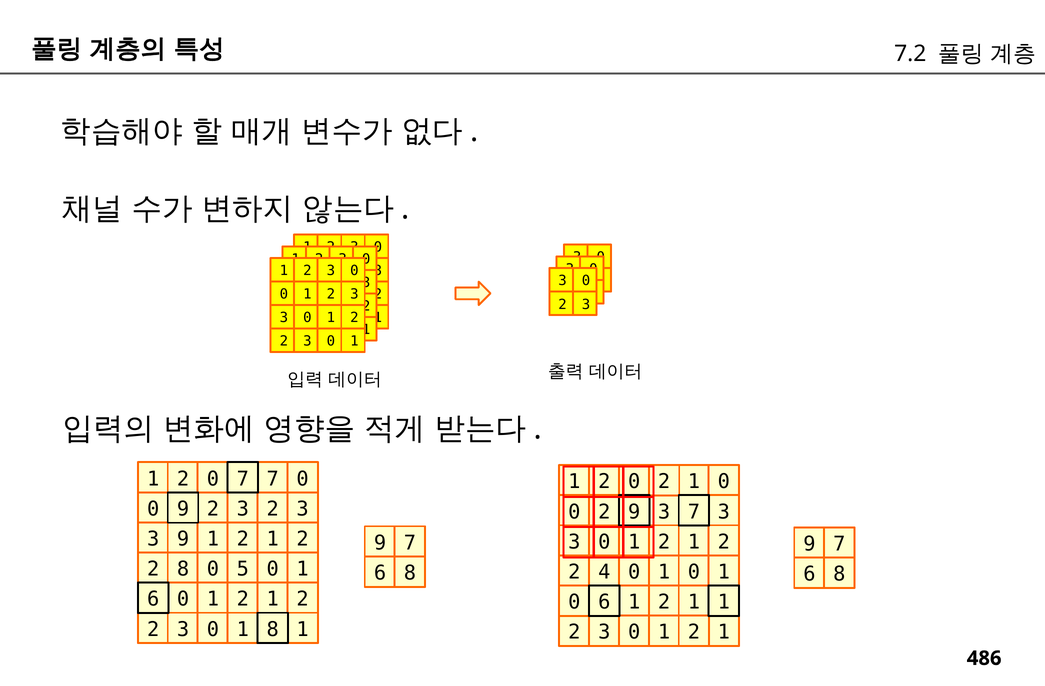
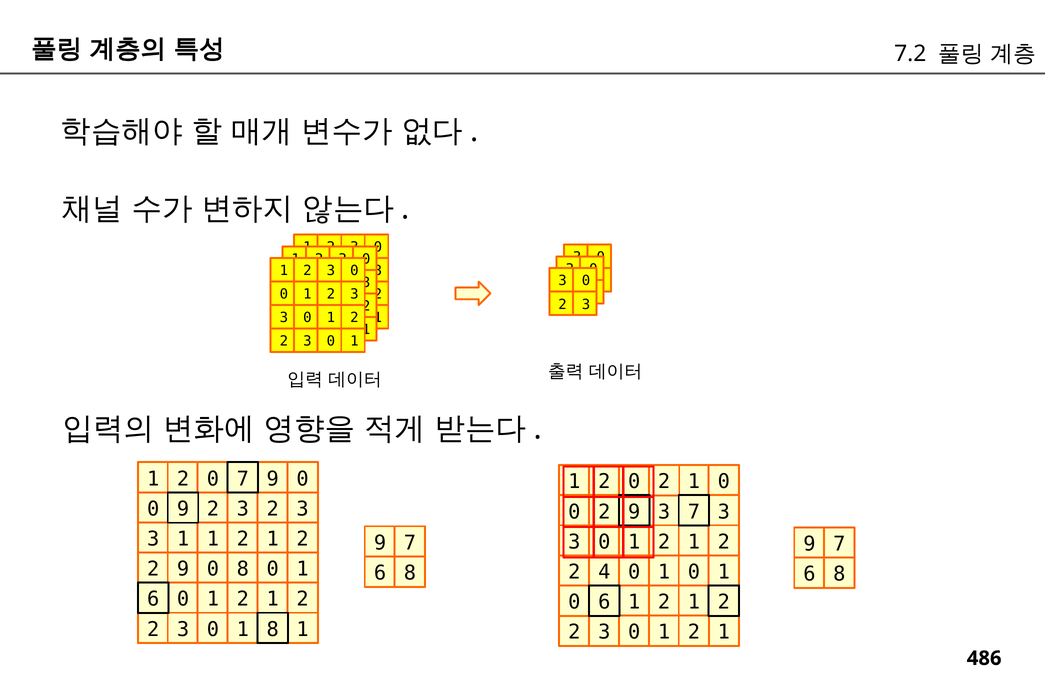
0 7: 7 -> 9 (273, 479)
3 9: 9 -> 1 (183, 539)
8: 8 -> 9 (183, 569)
0 5: 5 -> 8 (243, 569)
6 1: 1 -> 2 (724, 602)
